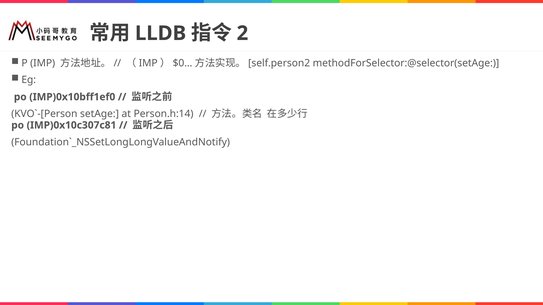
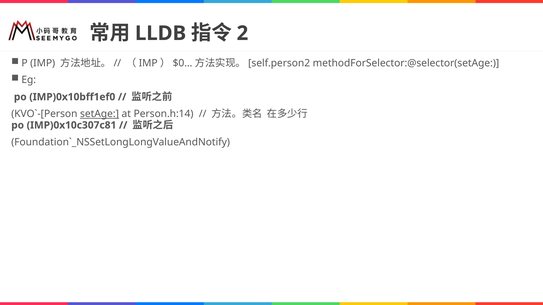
setAge underline: none -> present (99, 114)
